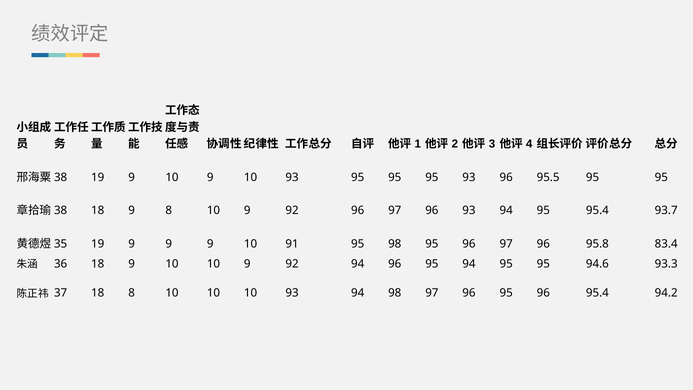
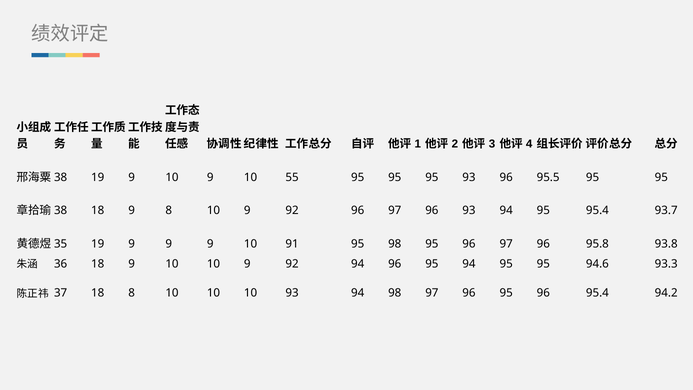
9 10 93: 93 -> 55 (292, 177)
83.4: 83.4 -> 93.8 (666, 244)
